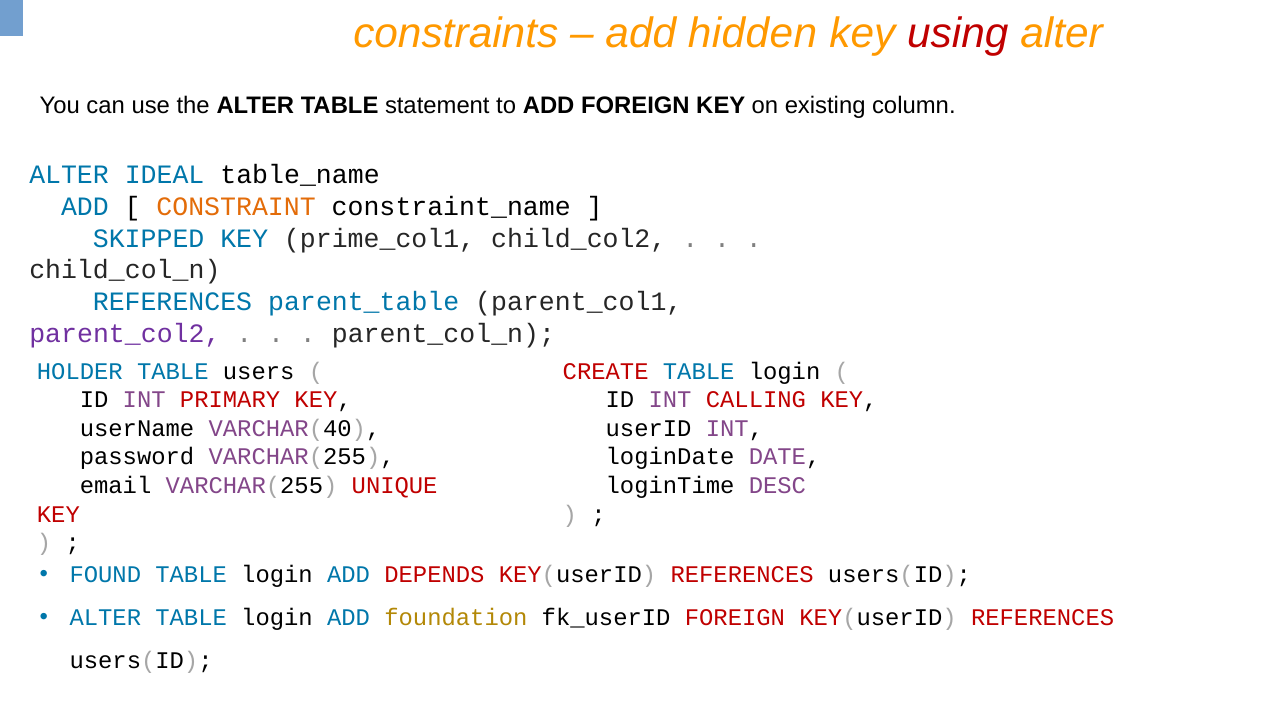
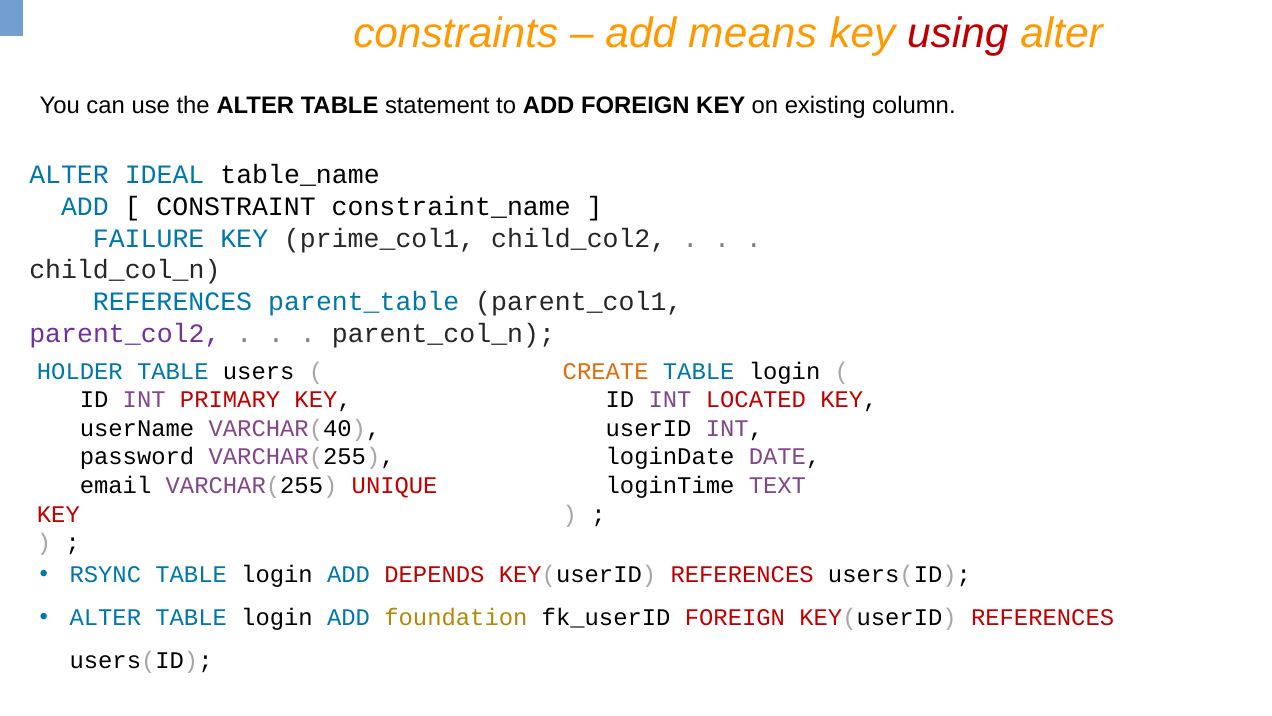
hidden: hidden -> means (753, 33)
CONSTRAINT colour: orange -> black (236, 206)
SKIPPED: SKIPPED -> FAILURE (149, 238)
CREATE colour: red -> orange (606, 371)
CALLING: CALLING -> LOCATED (756, 399)
DESC: DESC -> TEXT (777, 485)
FOUND: FOUND -> RSYNC (105, 574)
